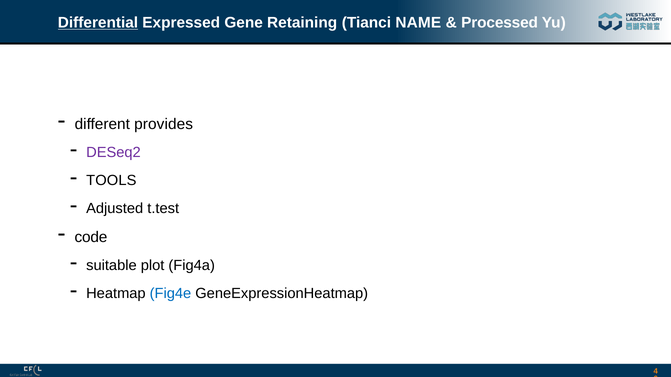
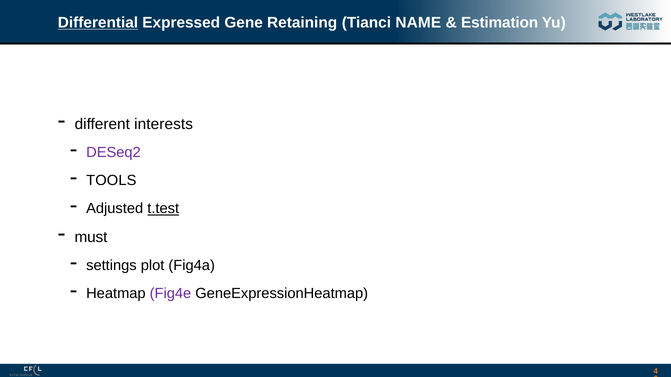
Processed: Processed -> Estimation (500, 23)
provides: provides -> interests (164, 124)
t.test underline: none -> present (163, 209)
code: code -> must (91, 237)
suitable: suitable -> settings (111, 266)
Fig4e colour: blue -> purple (170, 294)
